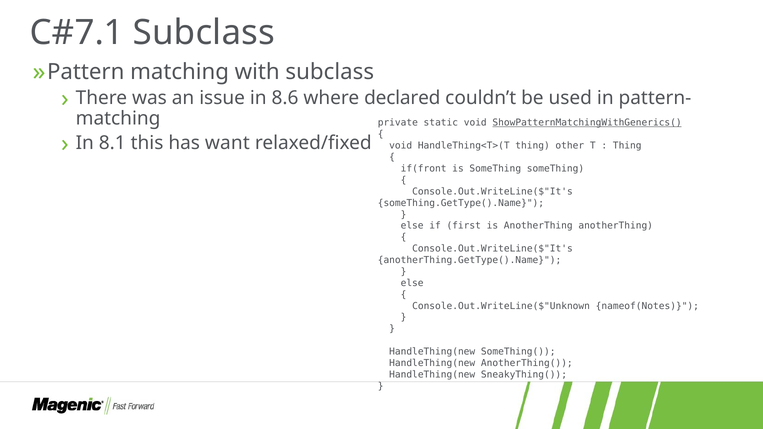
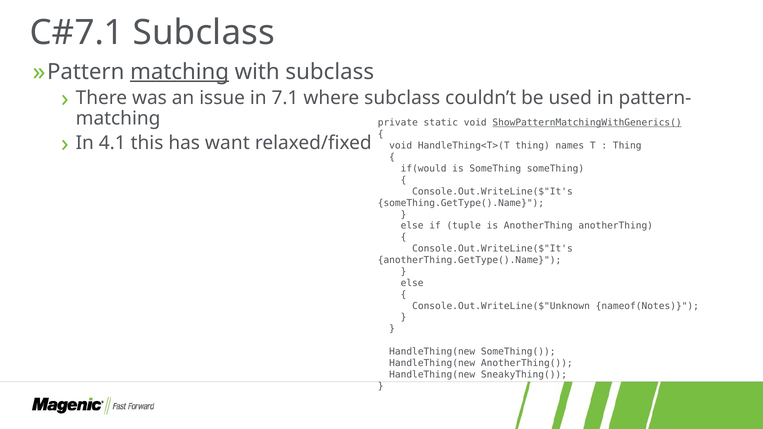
matching underline: none -> present (180, 72)
8.6: 8.6 -> 7.1 (285, 98)
where declared: declared -> subclass (402, 98)
8.1: 8.1 -> 4.1 (112, 143)
other: other -> names (570, 146)
if(front: if(front -> if(would (424, 169)
first: first -> tuple (464, 226)
